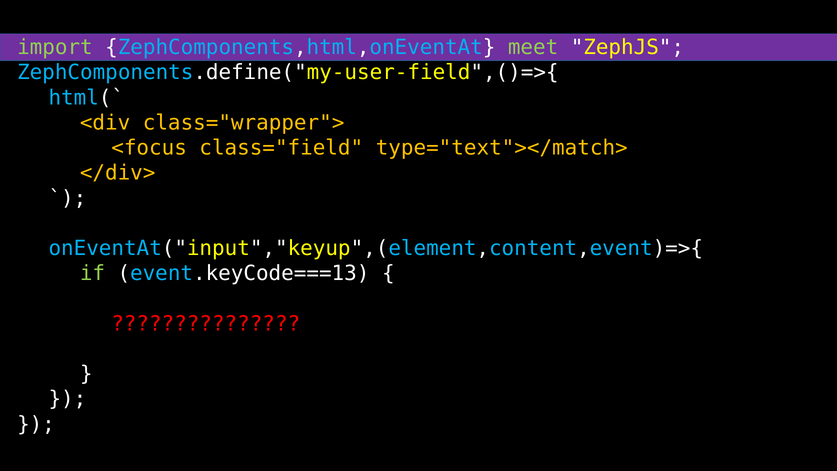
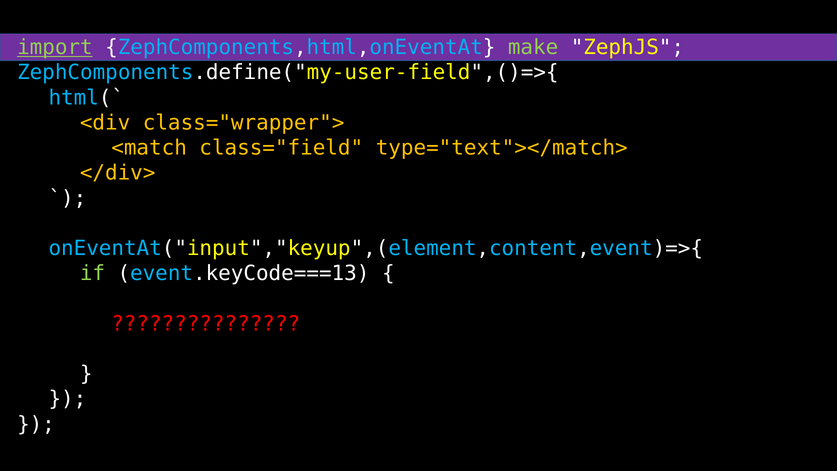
import underline: none -> present (55, 47)
meet: meet -> make (533, 47)
<focus: <focus -> <match (149, 148)
